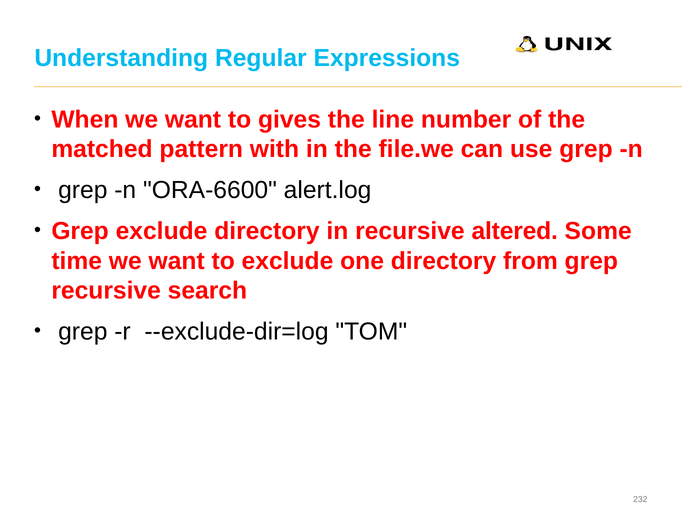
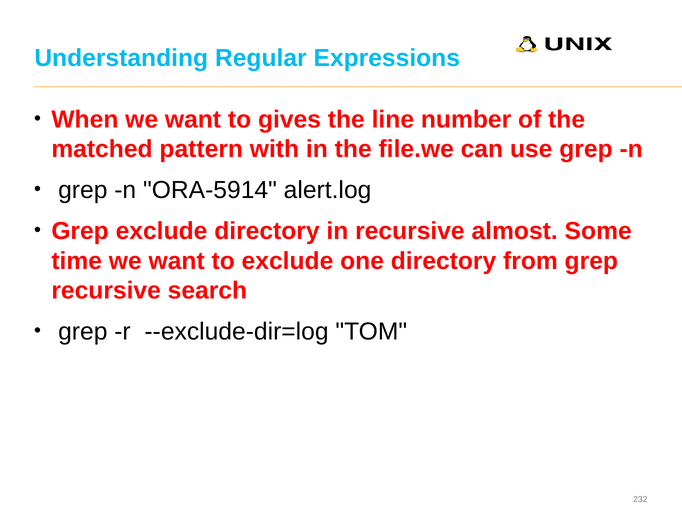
ORA-6600: ORA-6600 -> ORA-5914 (210, 190)
altered: altered -> almost (515, 231)
